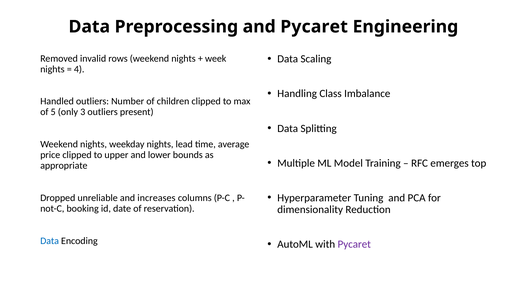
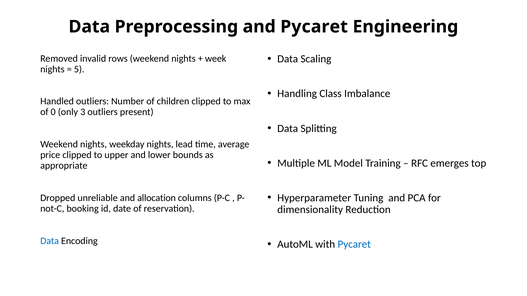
4: 4 -> 5 (79, 69)
5: 5 -> 0 (53, 112)
increases: increases -> allocation (157, 198)
Pycaret colour: purple -> blue (354, 245)
